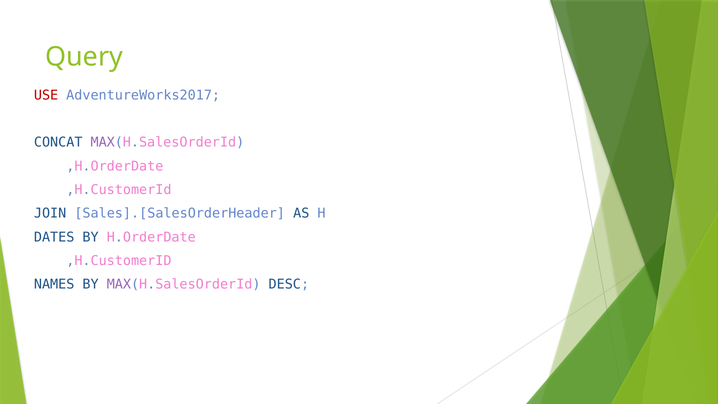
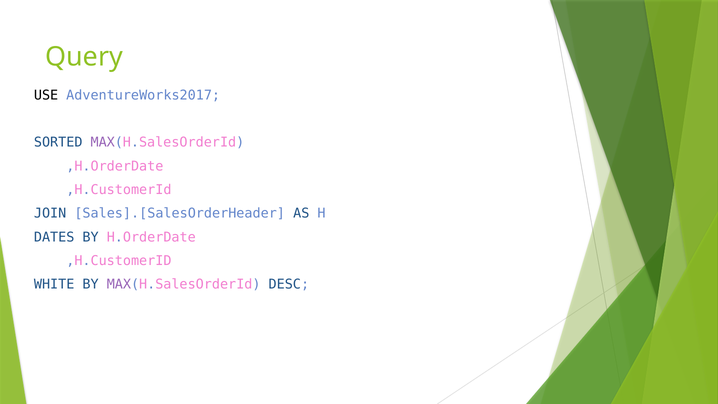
USE colour: red -> black (46, 95)
CONCAT: CONCAT -> SORTED (58, 142)
NAMES: NAMES -> WHITE (54, 284)
